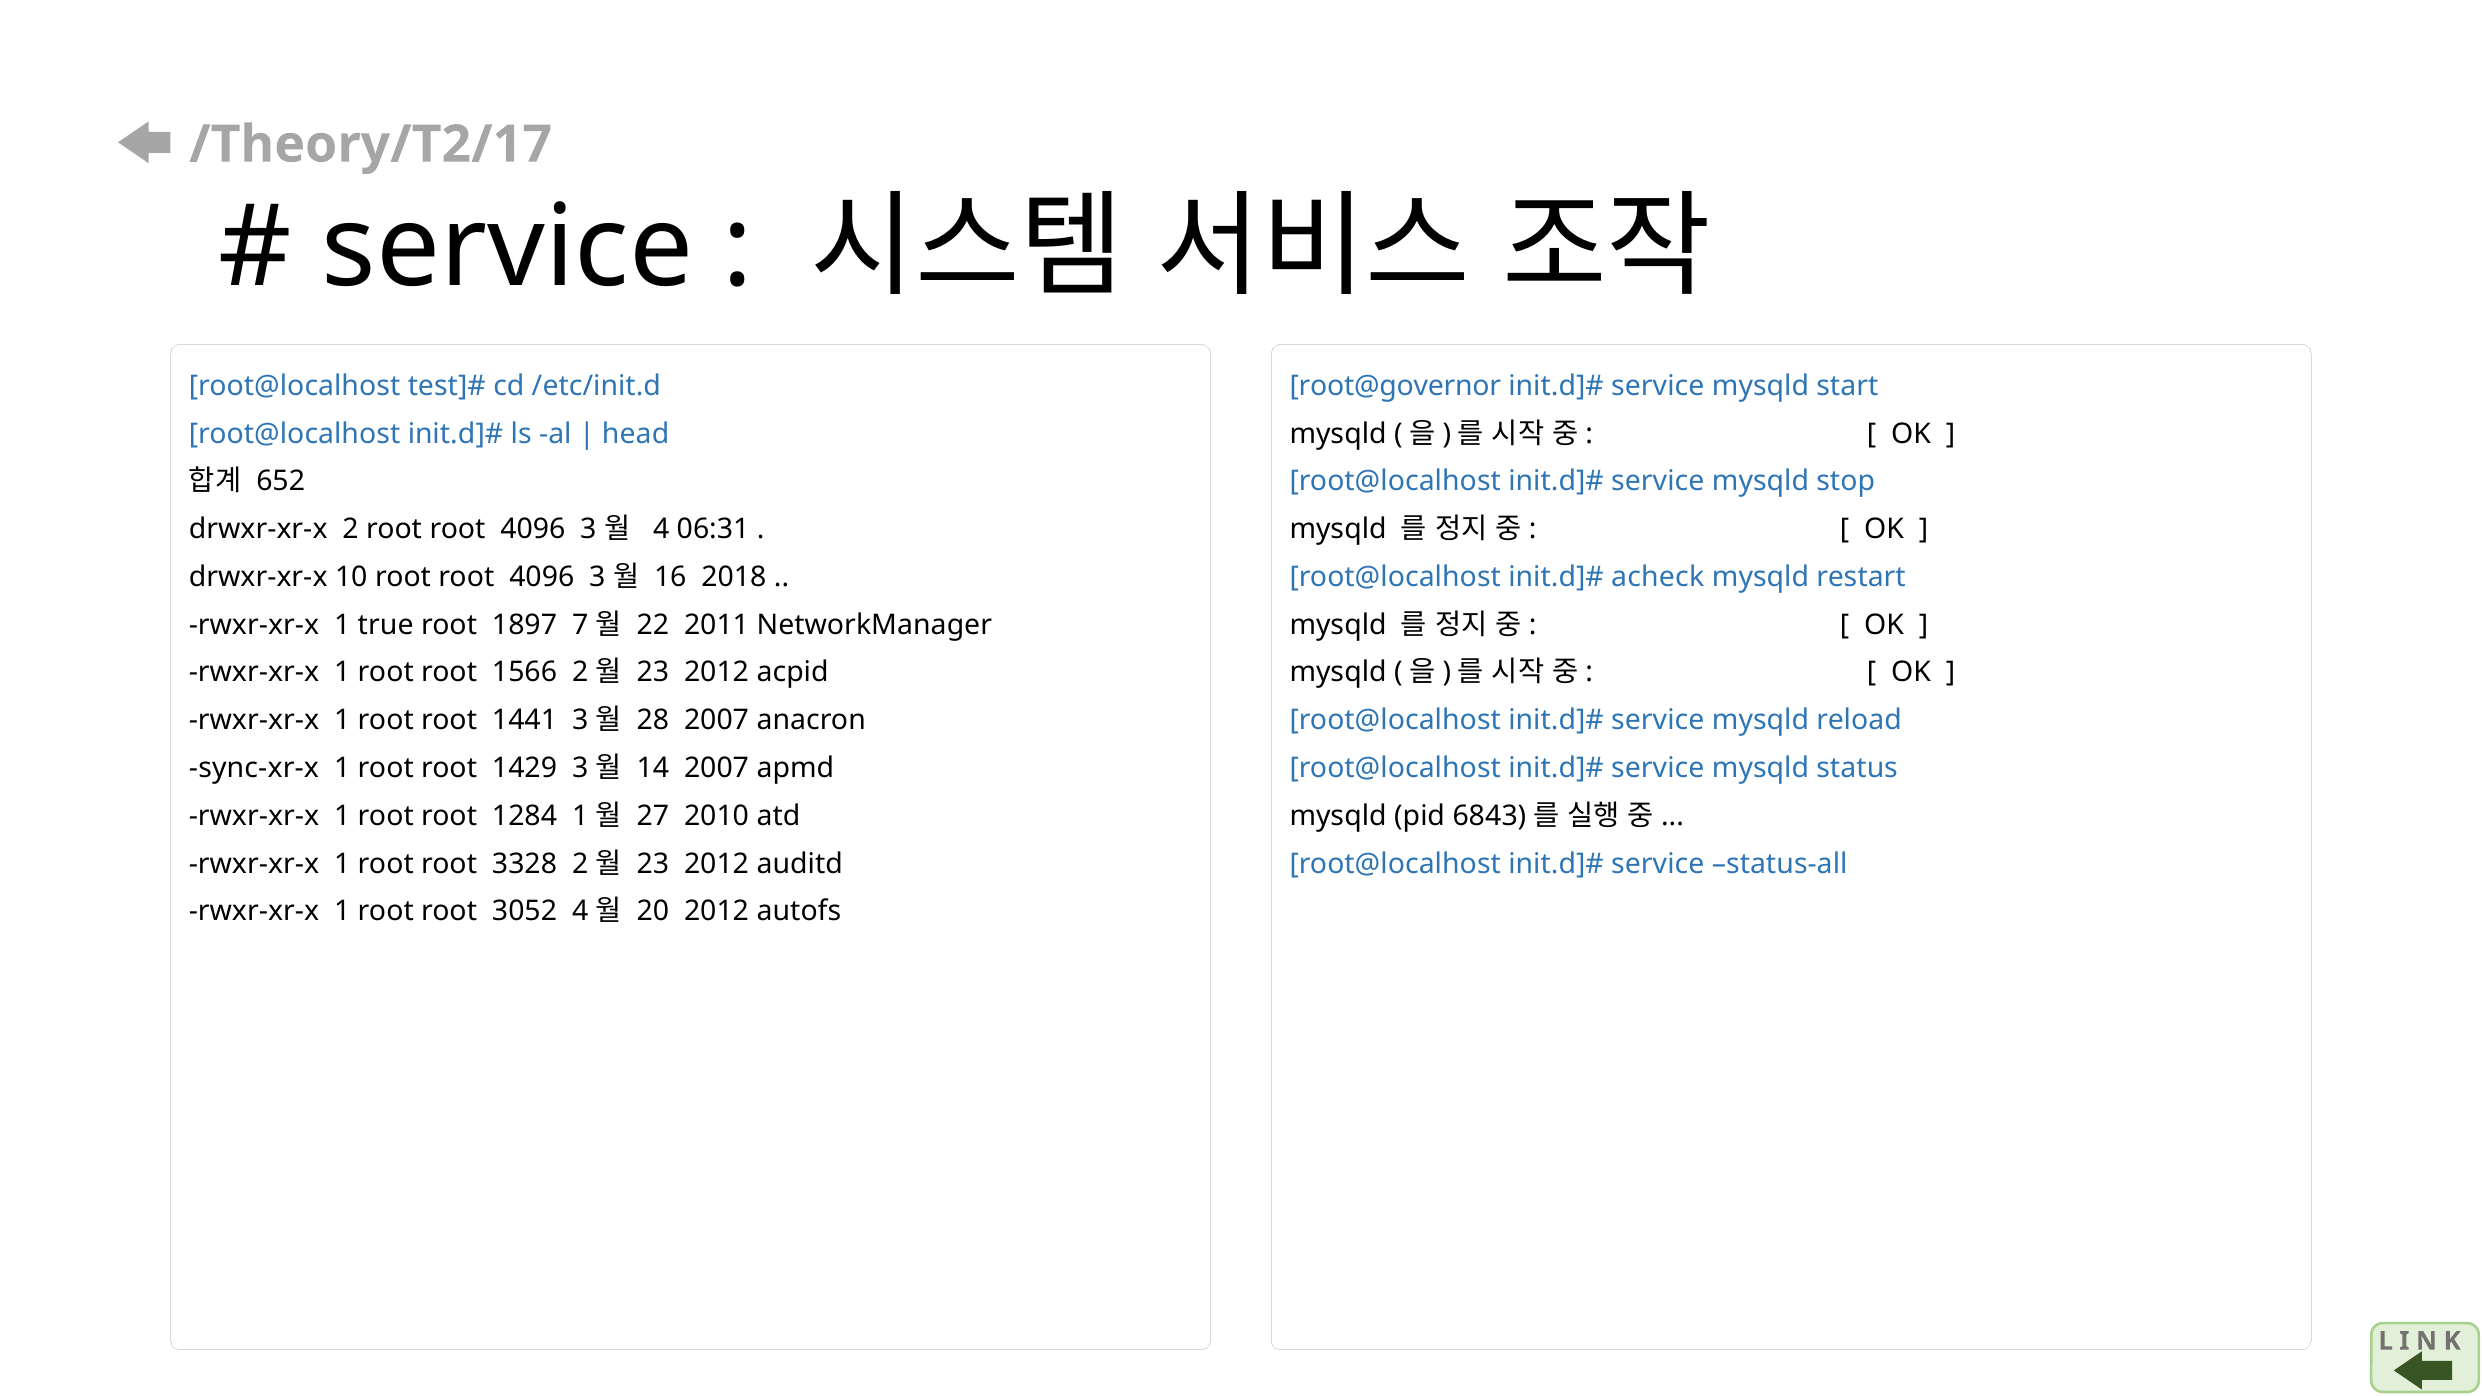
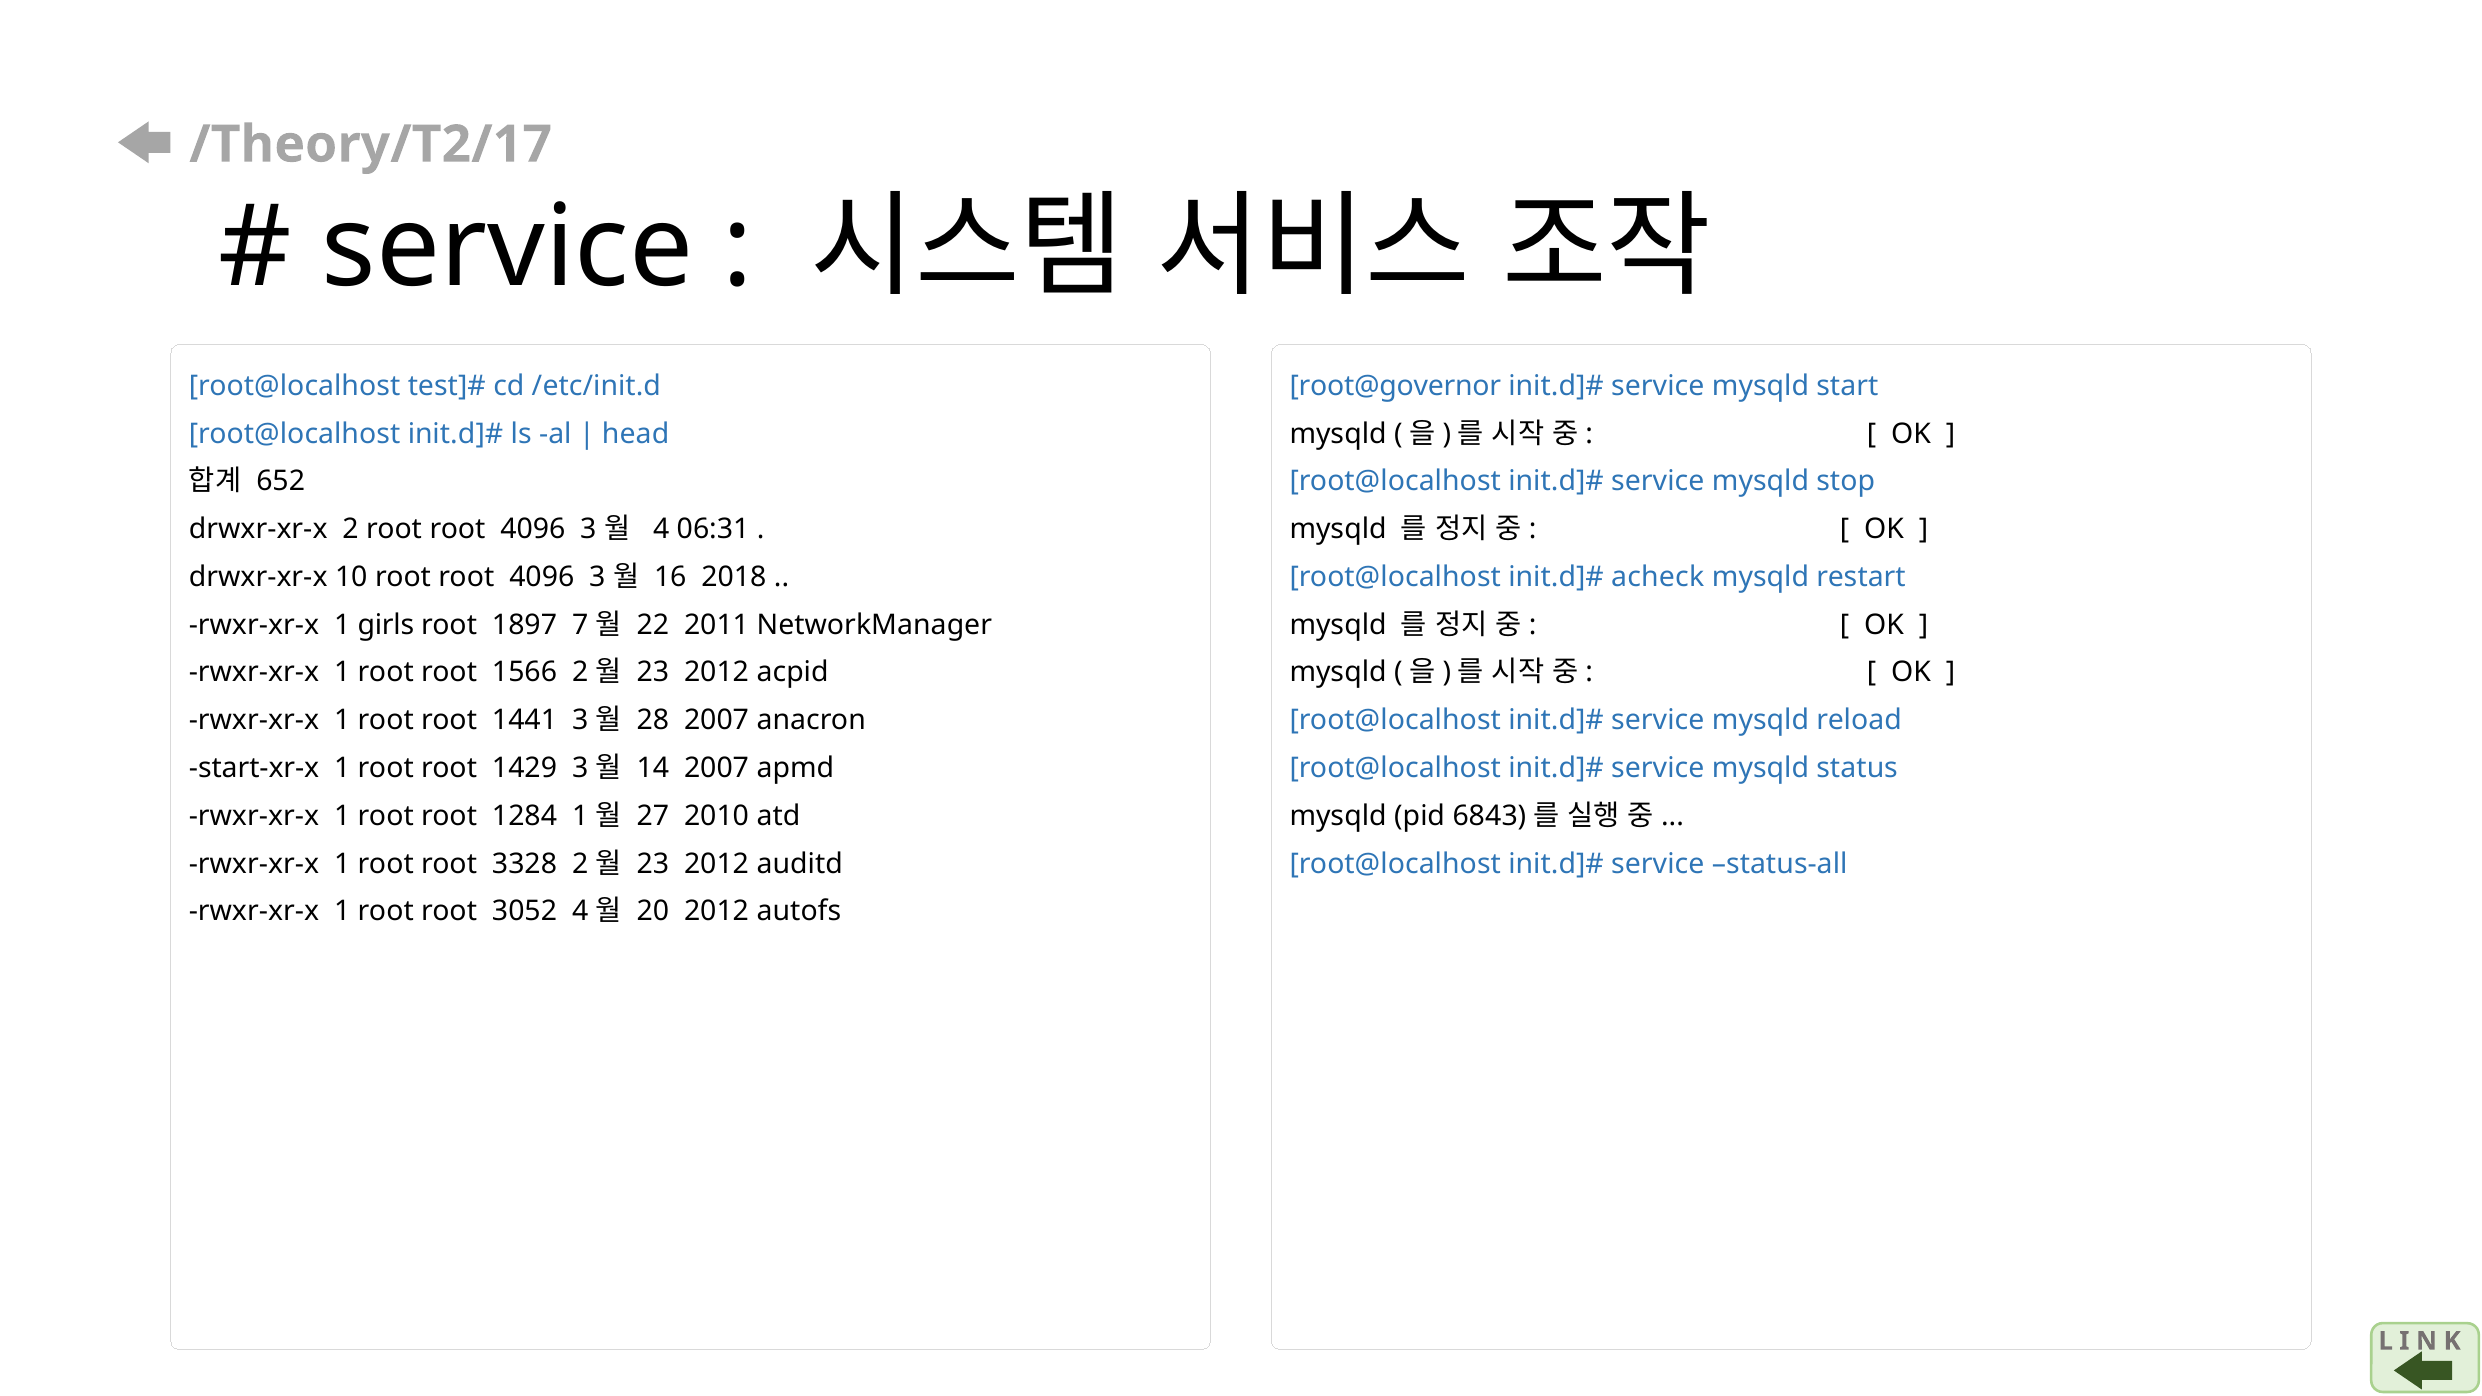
true: true -> girls (386, 625)
sync-xr-x: sync-xr-x -> start-xr-x (254, 768)
